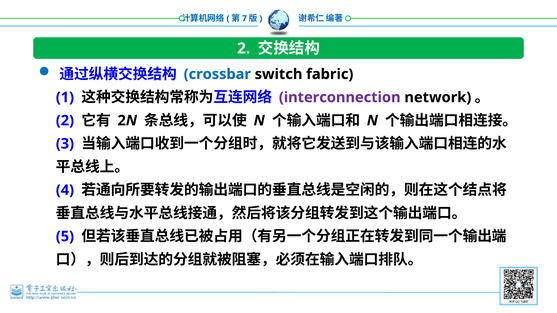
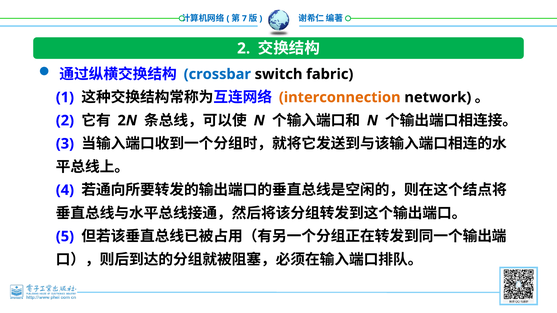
interconnection colour: purple -> orange (340, 97)
